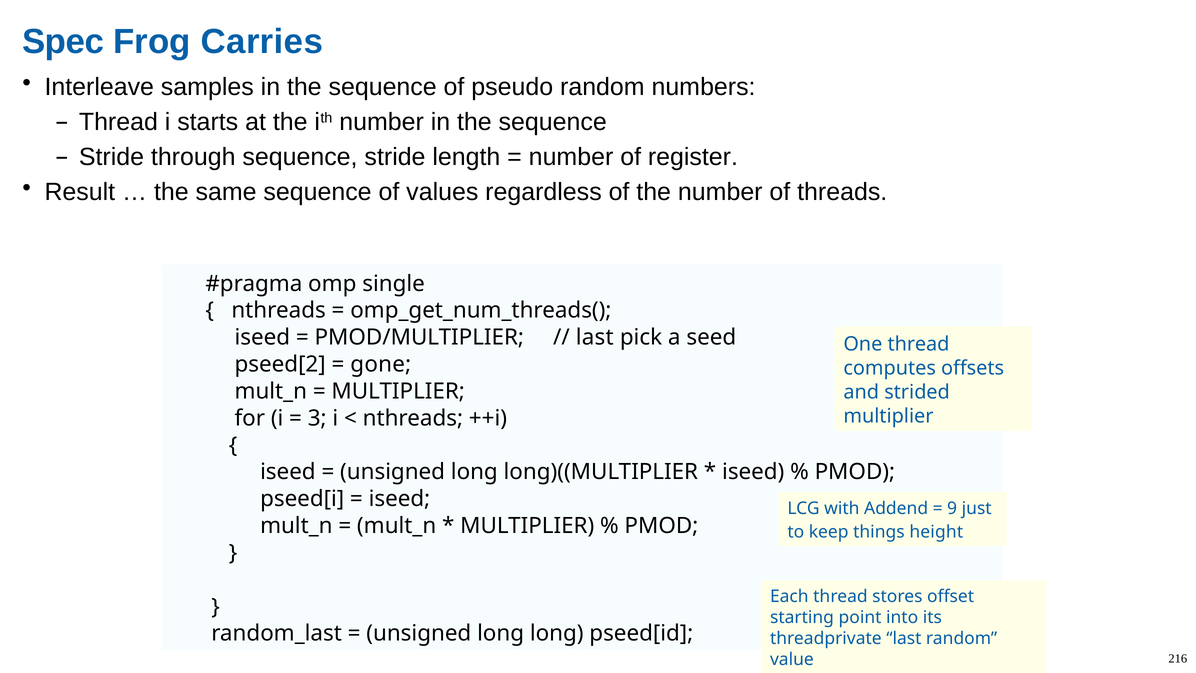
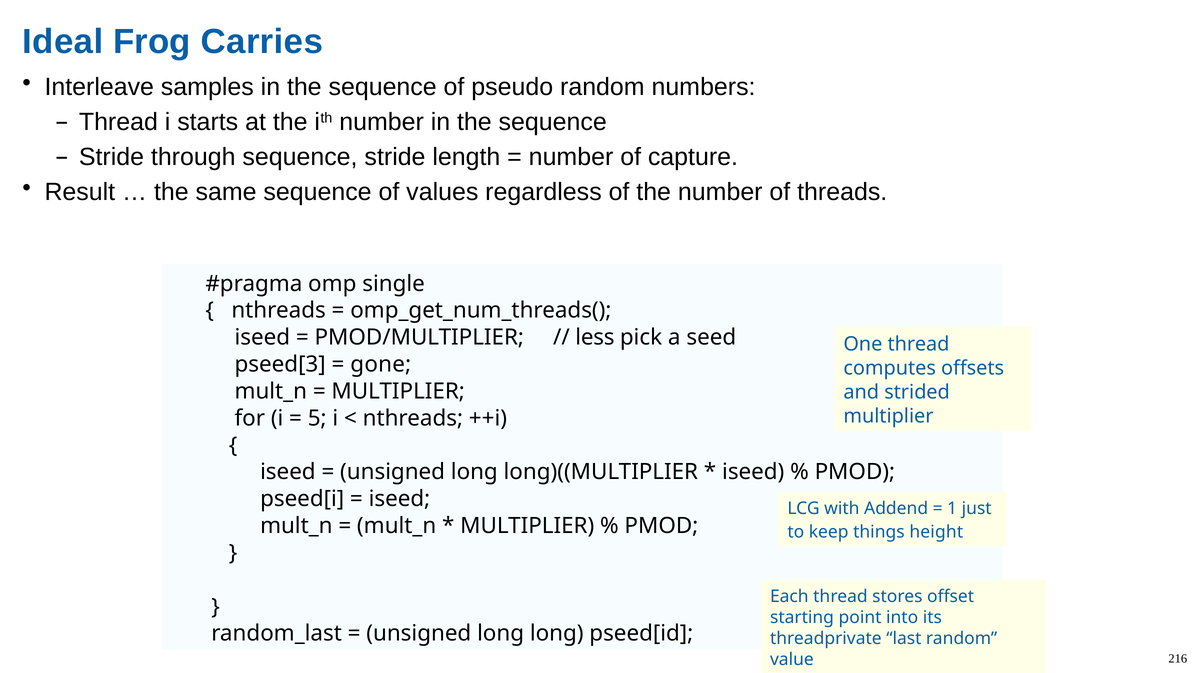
Spec: Spec -> Ideal (63, 42)
register: register -> capture (693, 157)
last: last -> less (595, 337)
pseed[2: pseed[2 -> pseed[3 (280, 364)
3: 3 -> 5 (317, 418)
9: 9 -> 1 (952, 508)
